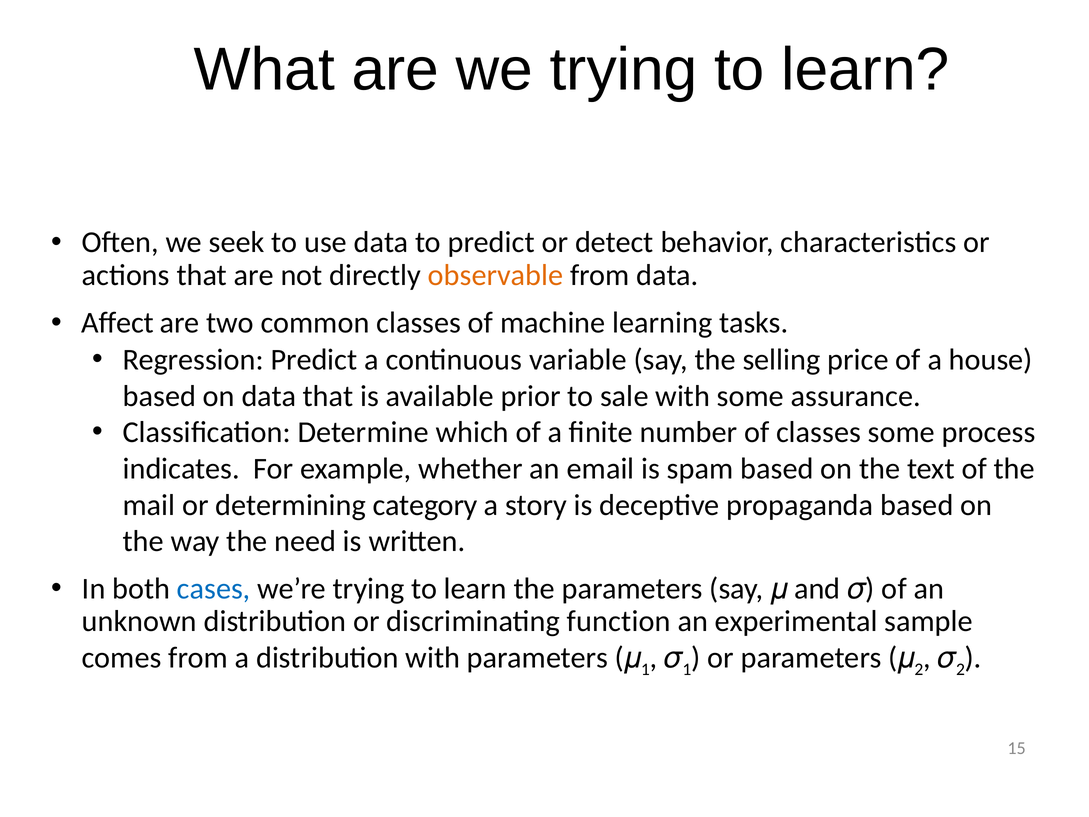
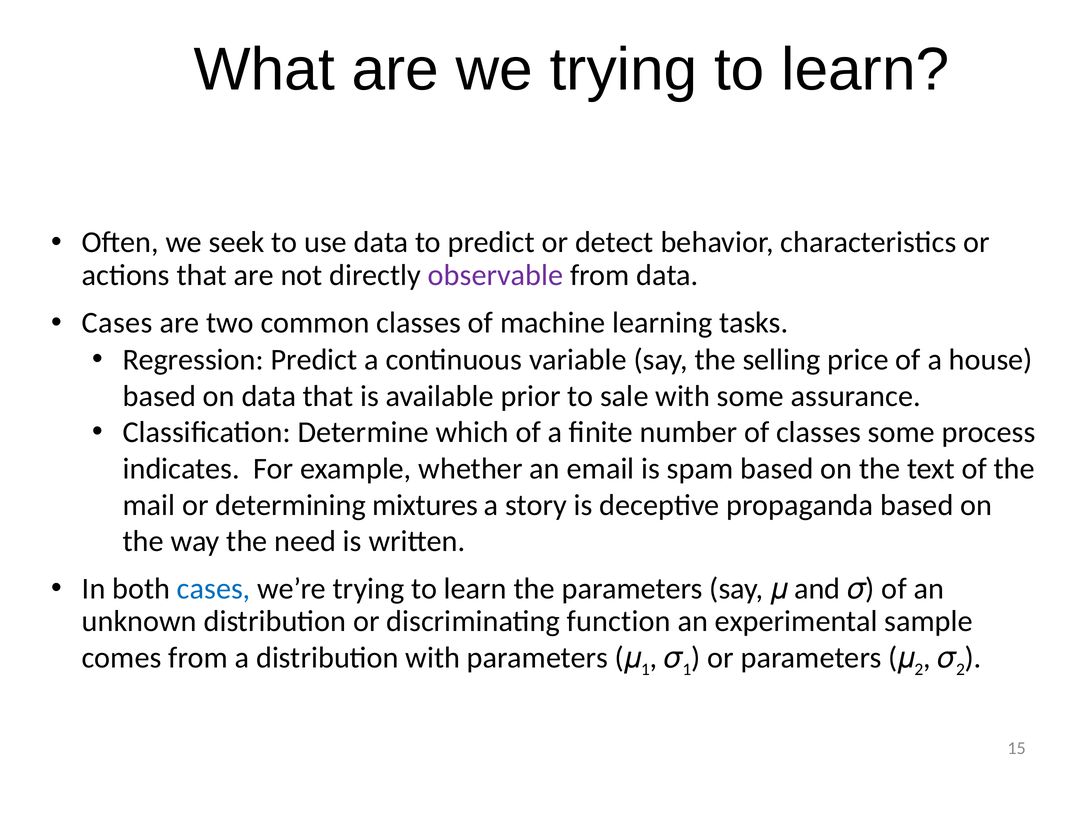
observable colour: orange -> purple (496, 275)
Affect: Affect -> Cases (117, 323)
category: category -> mixtures (425, 505)
